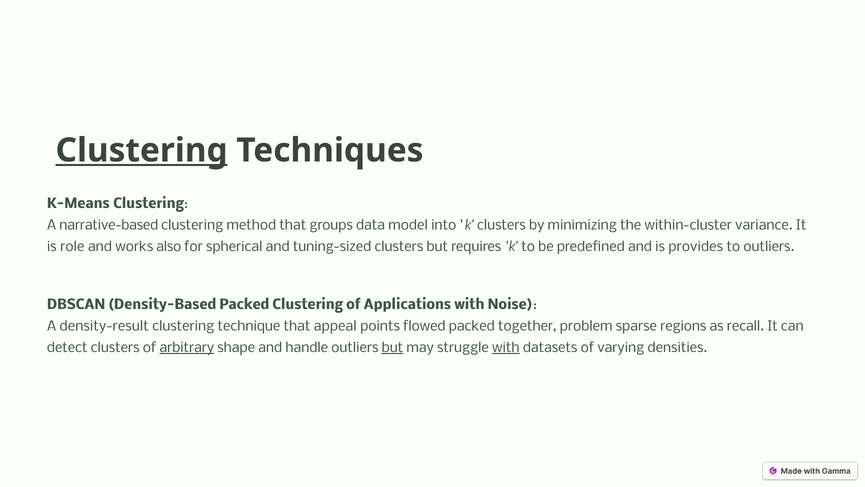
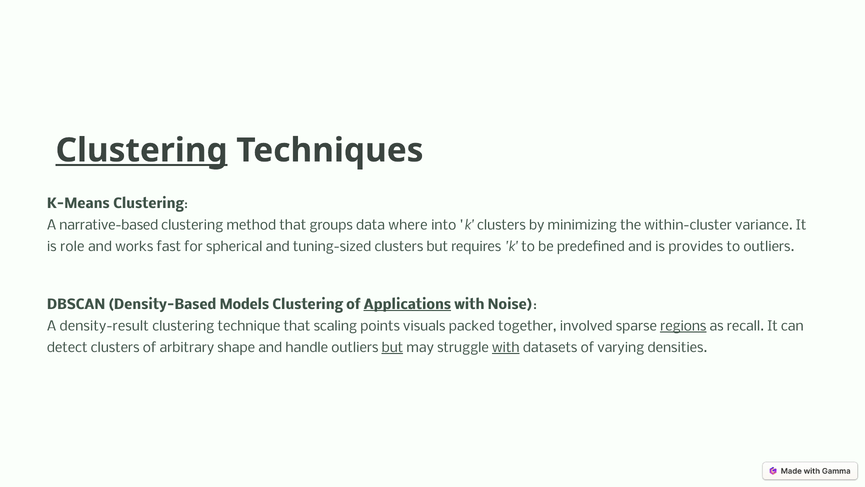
model: model -> where (408, 225)
also: also -> fast (169, 247)
Density-Based Packed: Packed -> Models (244, 305)
Applications underline: none -> present (407, 305)
appeal: appeal -> scaling (335, 326)
flowed: flowed -> visuals (424, 326)
problem: problem -> involved (586, 326)
regions underline: none -> present (683, 326)
arbitrary underline: present -> none (187, 347)
